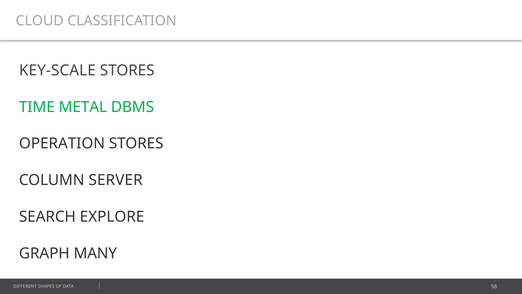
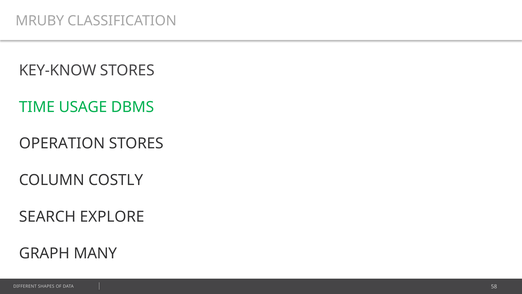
CLOUD: CLOUD -> MRUBY (40, 21)
KEY-SCALE: KEY-SCALE -> KEY-KNOW (58, 70)
METAL: METAL -> USAGE (83, 107)
SERVER: SERVER -> COSTLY (116, 180)
